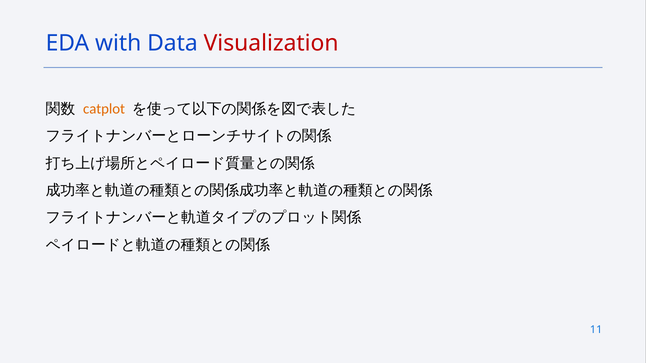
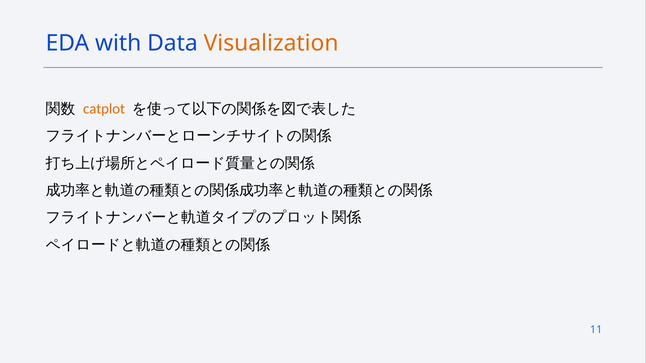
Visualization colour: red -> orange (271, 43)
